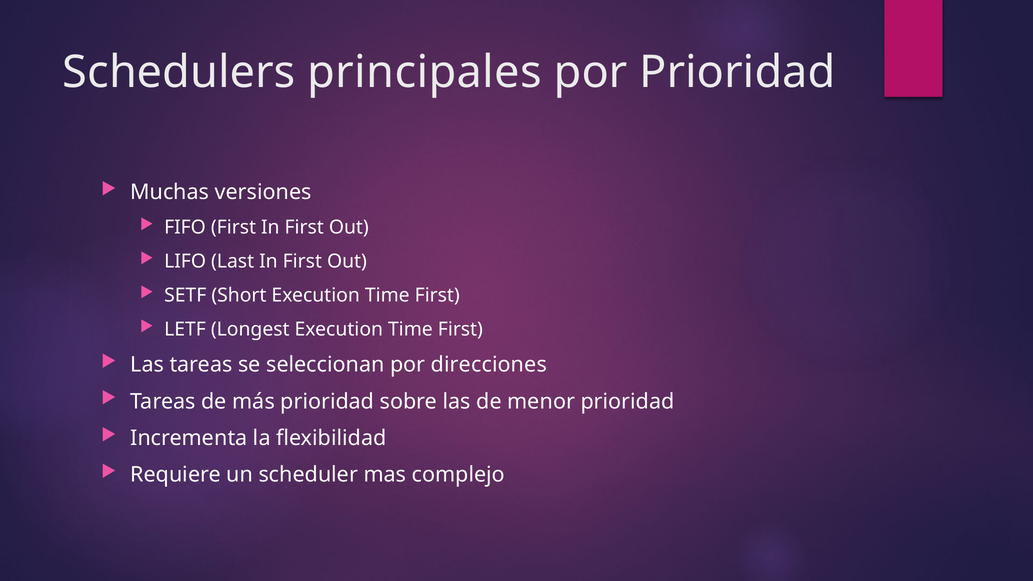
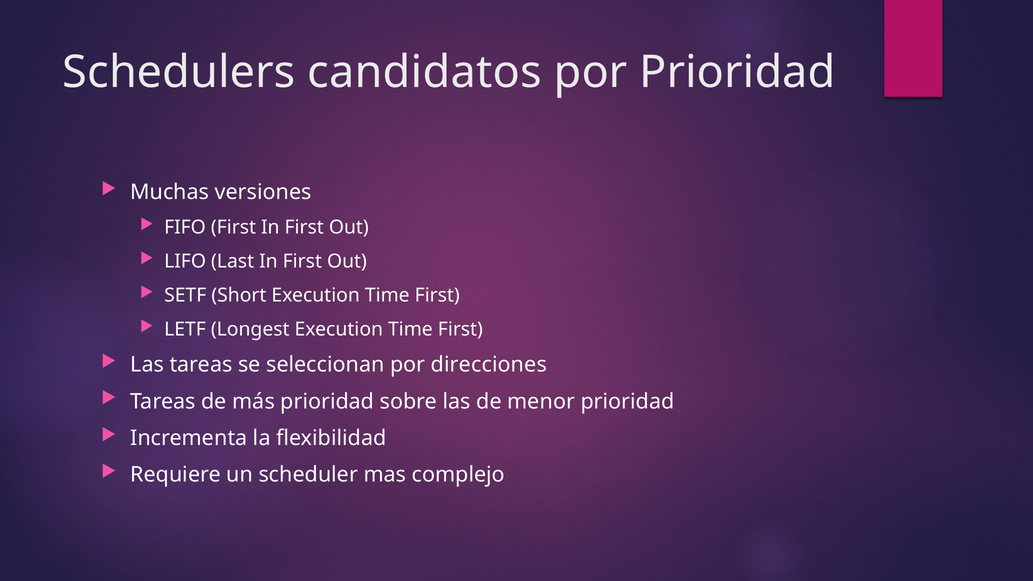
principales: principales -> candidatos (425, 73)
